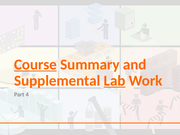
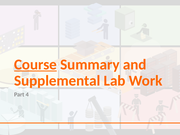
Lab underline: present -> none (115, 81)
